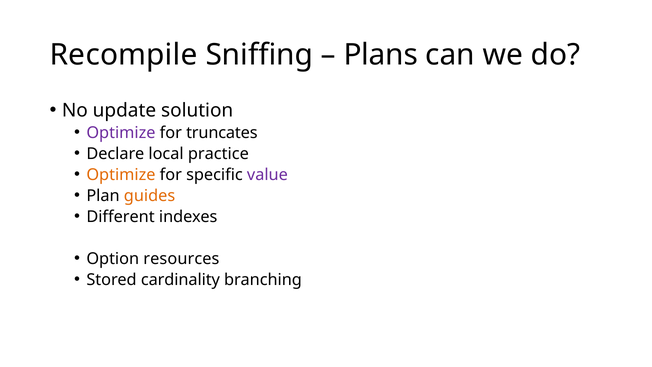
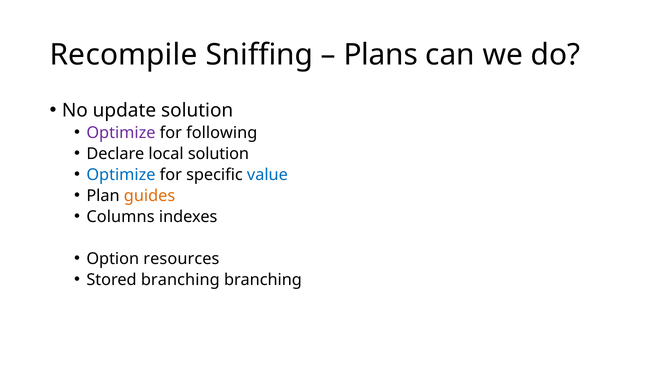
truncates: truncates -> following (222, 133)
local practice: practice -> solution (218, 154)
Optimize colour: orange -> blue (121, 175)
value colour: purple -> blue (267, 175)
Different: Different -> Columns (120, 217)
Stored cardinality: cardinality -> branching (180, 280)
